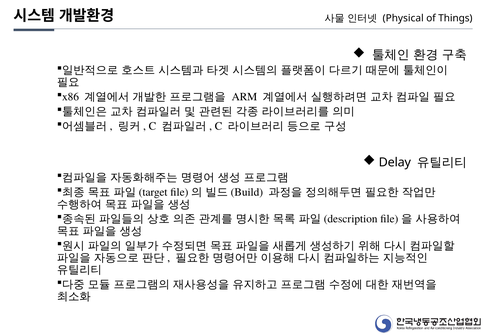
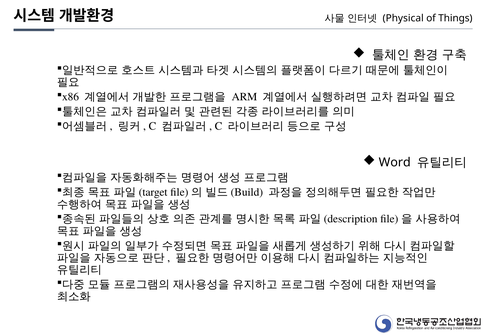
Delay: Delay -> Word (395, 163)
